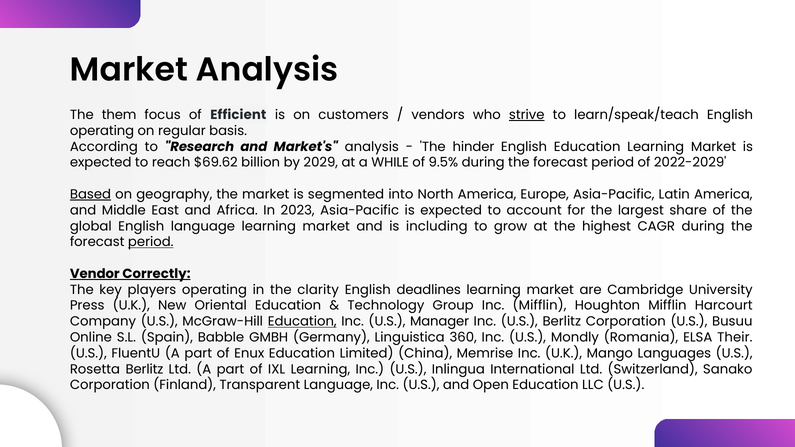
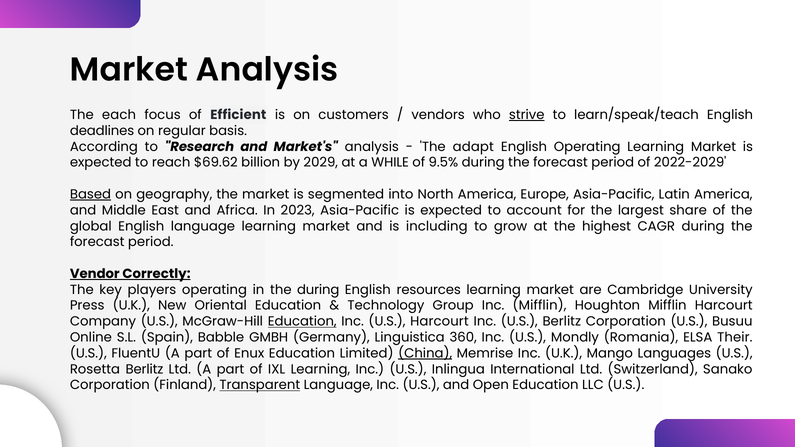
them: them -> each (119, 115)
operating: operating -> deadlines (102, 131)
hinder: hinder -> adapt (473, 147)
English Education: Education -> Operating (587, 147)
period underline: present -> none (151, 242)
the clarity: clarity -> during (318, 290)
deadlines: deadlines -> resources (429, 290)
U.S Manager: Manager -> Harcourt (439, 322)
China underline: none -> present (425, 353)
Transparent underline: none -> present (260, 385)
